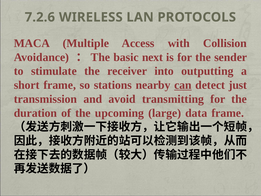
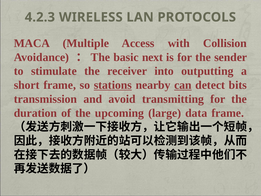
7.2.6: 7.2.6 -> 4.2.3 (40, 17)
stations underline: none -> present (113, 85)
just: just -> bits (238, 85)
